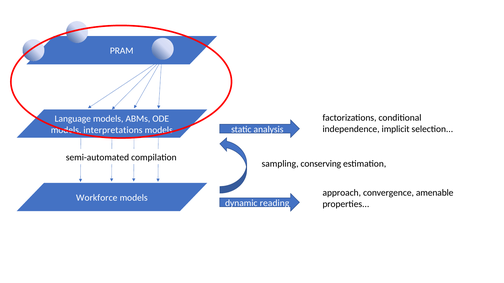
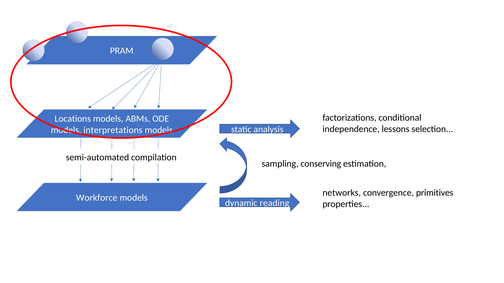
Language: Language -> Locations (73, 119)
implicit: implicit -> lessons (396, 129)
approach: approach -> networks (342, 193)
amenable: amenable -> primitives (435, 193)
